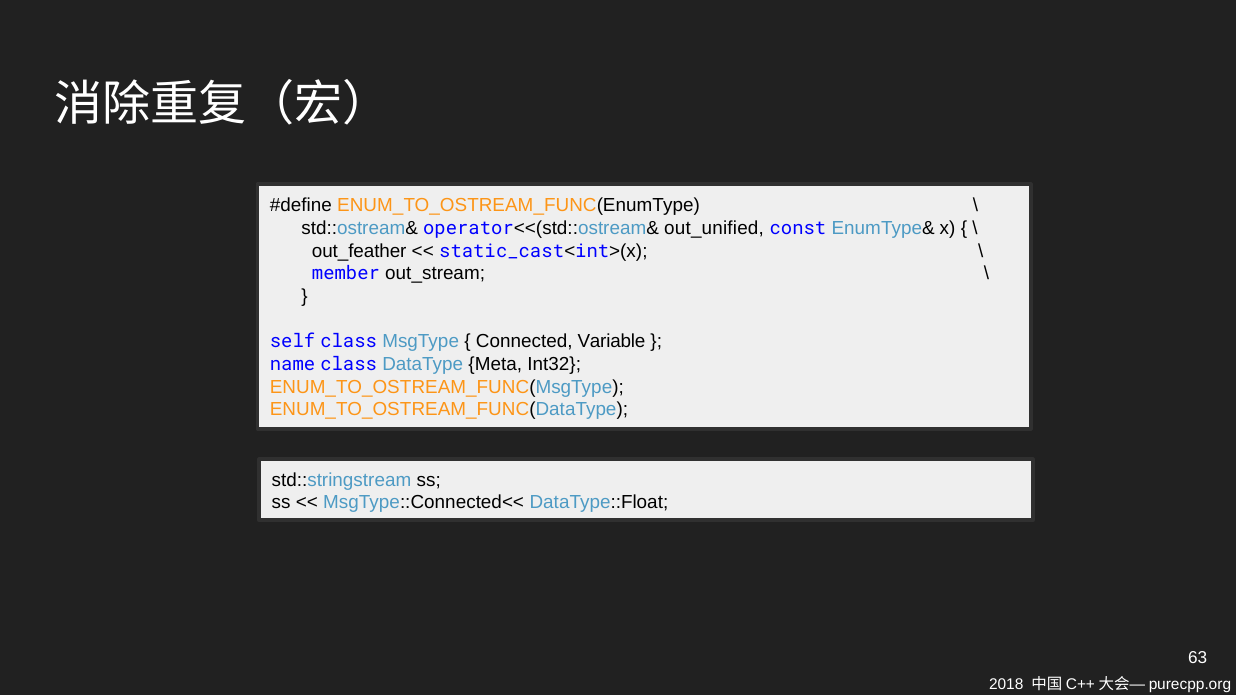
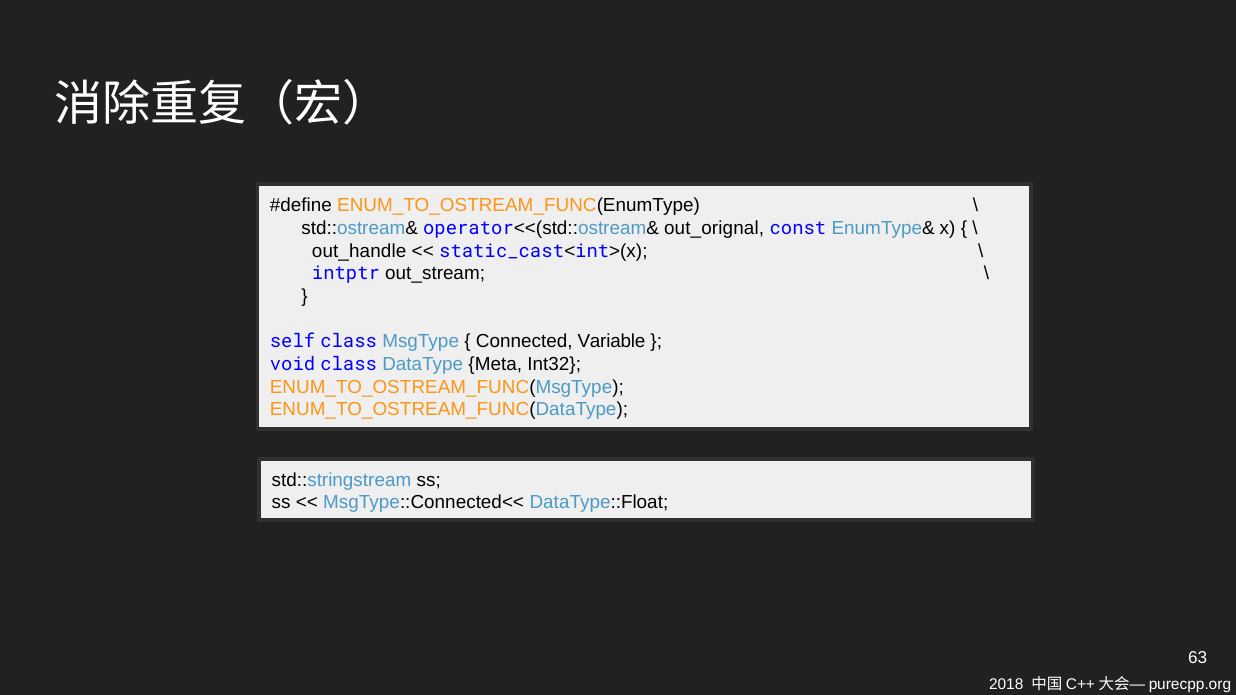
out_unified: out_unified -> out_orignal (714, 228)
out_feather: out_feather -> out_handle (359, 251)
member: member -> intptr (346, 274)
name: name -> void (293, 365)
